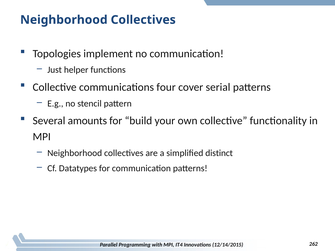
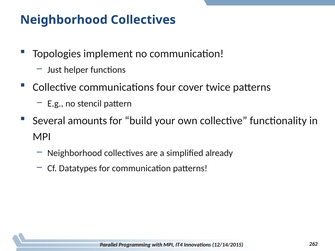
serial: serial -> twice (218, 87)
distinct: distinct -> already (219, 153)
